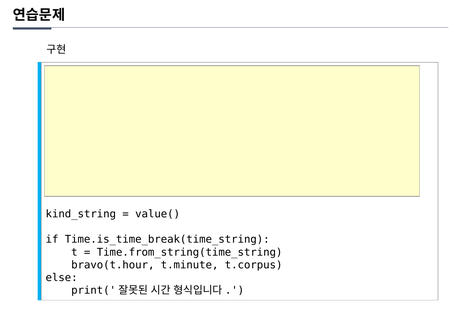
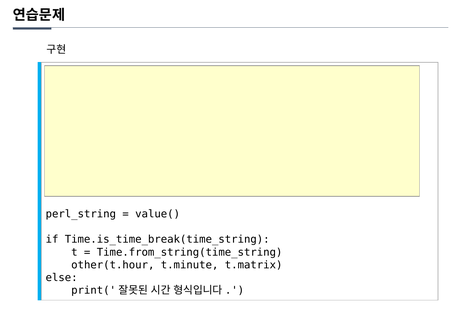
kind_string: kind_string -> perl_string (81, 214)
bravo(t.hour: bravo(t.hour -> other(t.hour (113, 265)
t.corpus: t.corpus -> t.matrix (254, 265)
